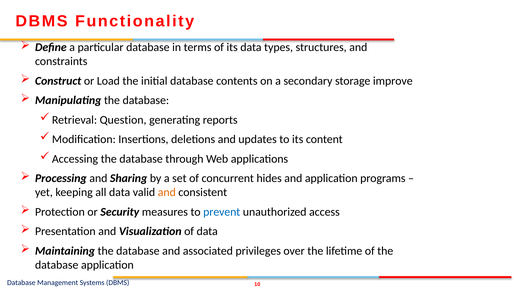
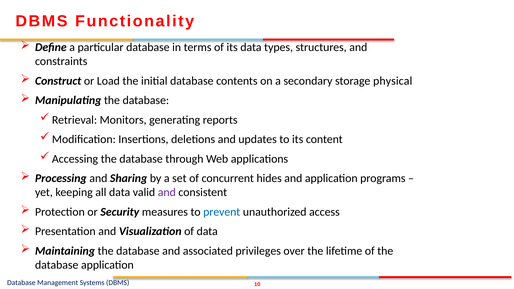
improve: improve -> physical (393, 81)
Question: Question -> Monitors (123, 120)
and colour: orange -> purple (167, 192)
